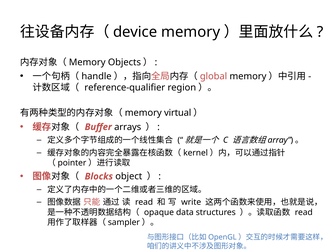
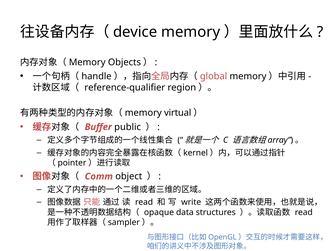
arrays: arrays -> public (128, 127)
Blocks: Blocks -> Comm (99, 177)
